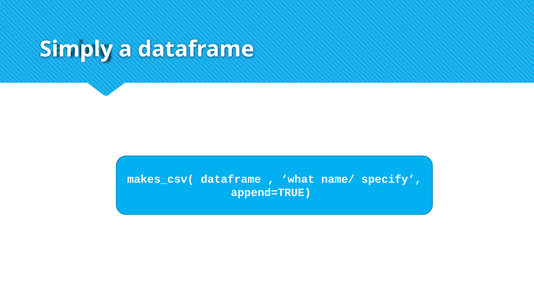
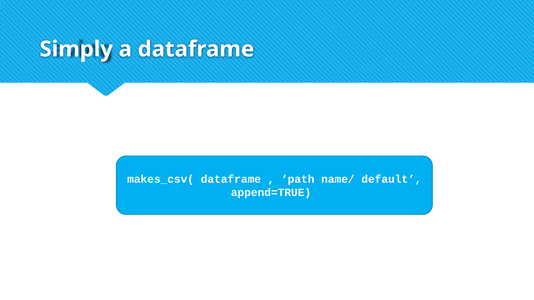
what: what -> path (298, 180)
specify: specify -> default (391, 180)
